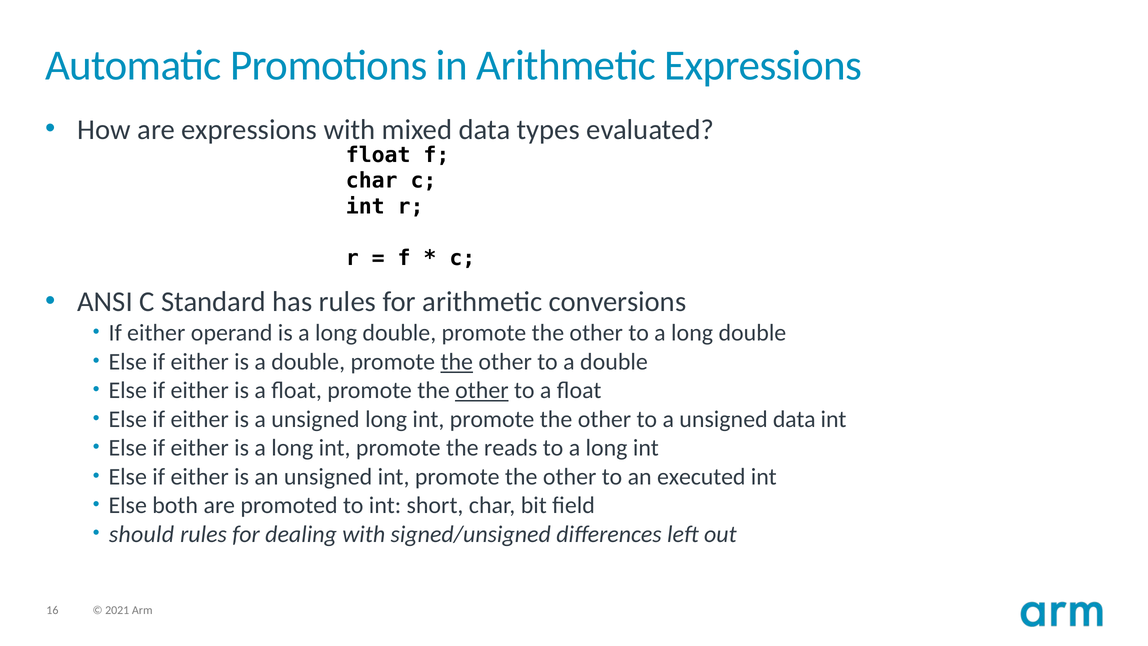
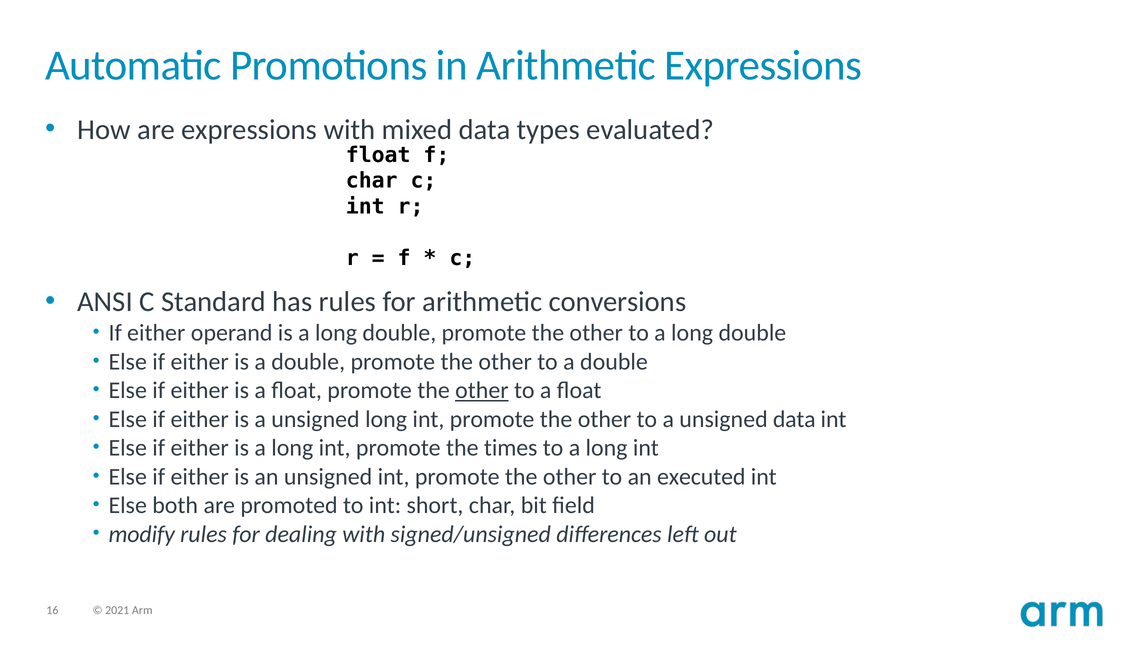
the underline: present -> none (457, 362)
reads: reads -> times (511, 448)
should: should -> modify (142, 534)
